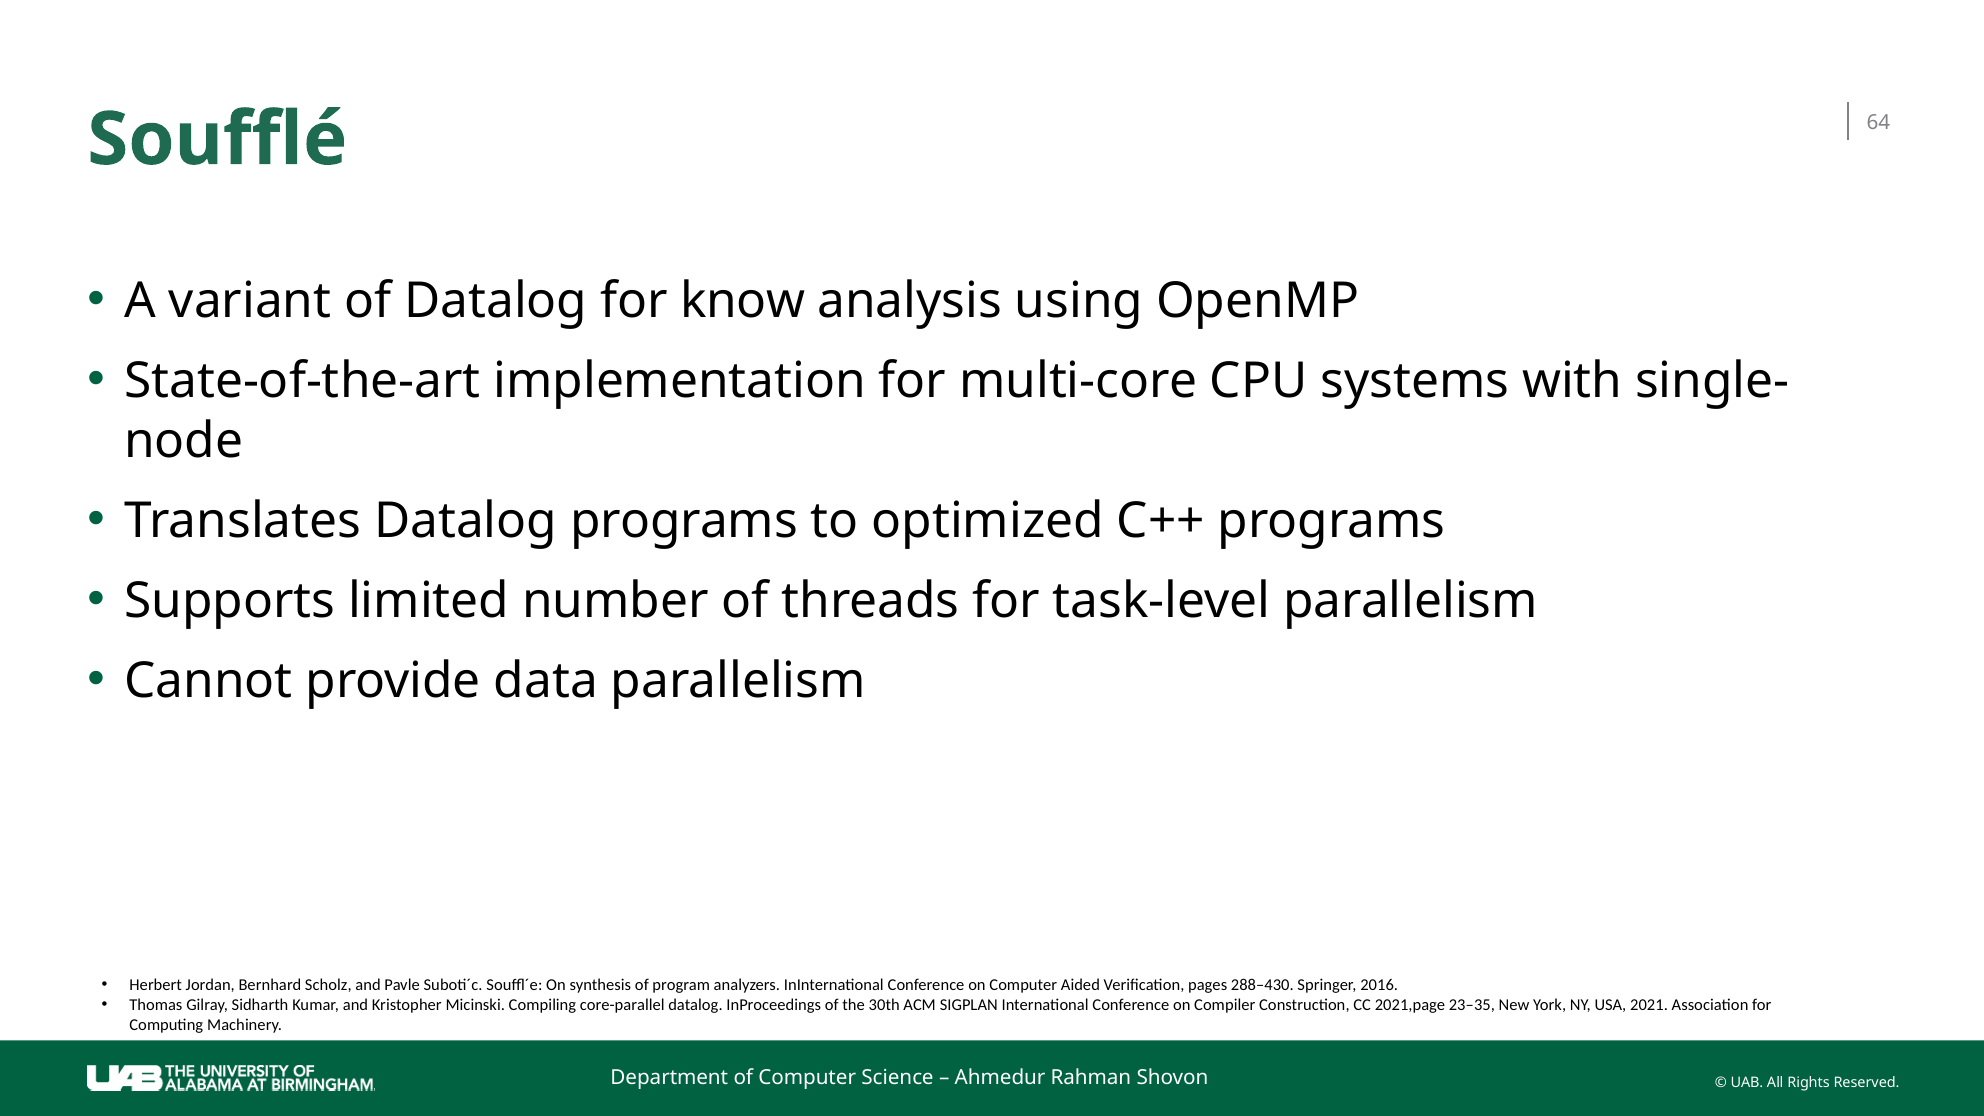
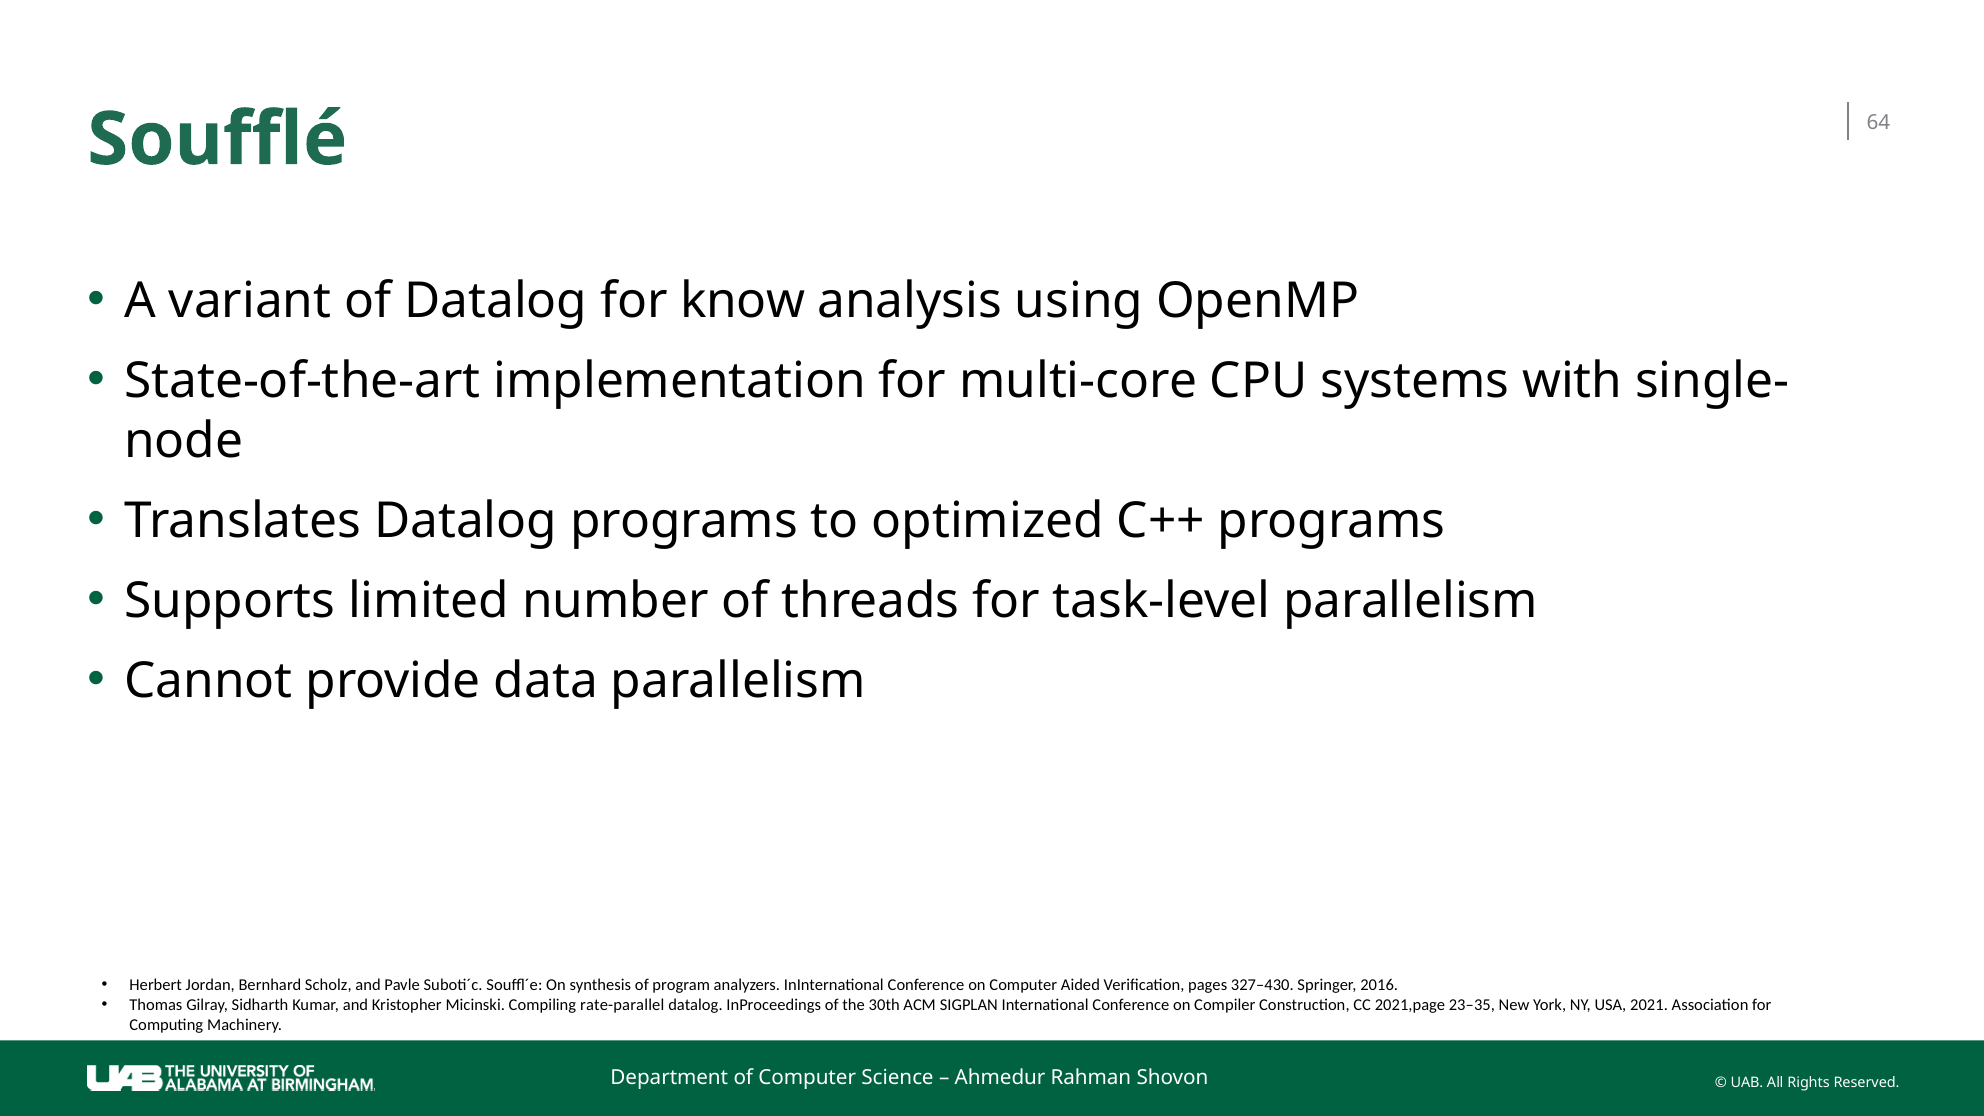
288–430: 288–430 -> 327–430 (1262, 985)
core-parallel: core-parallel -> rate-parallel (622, 1005)
